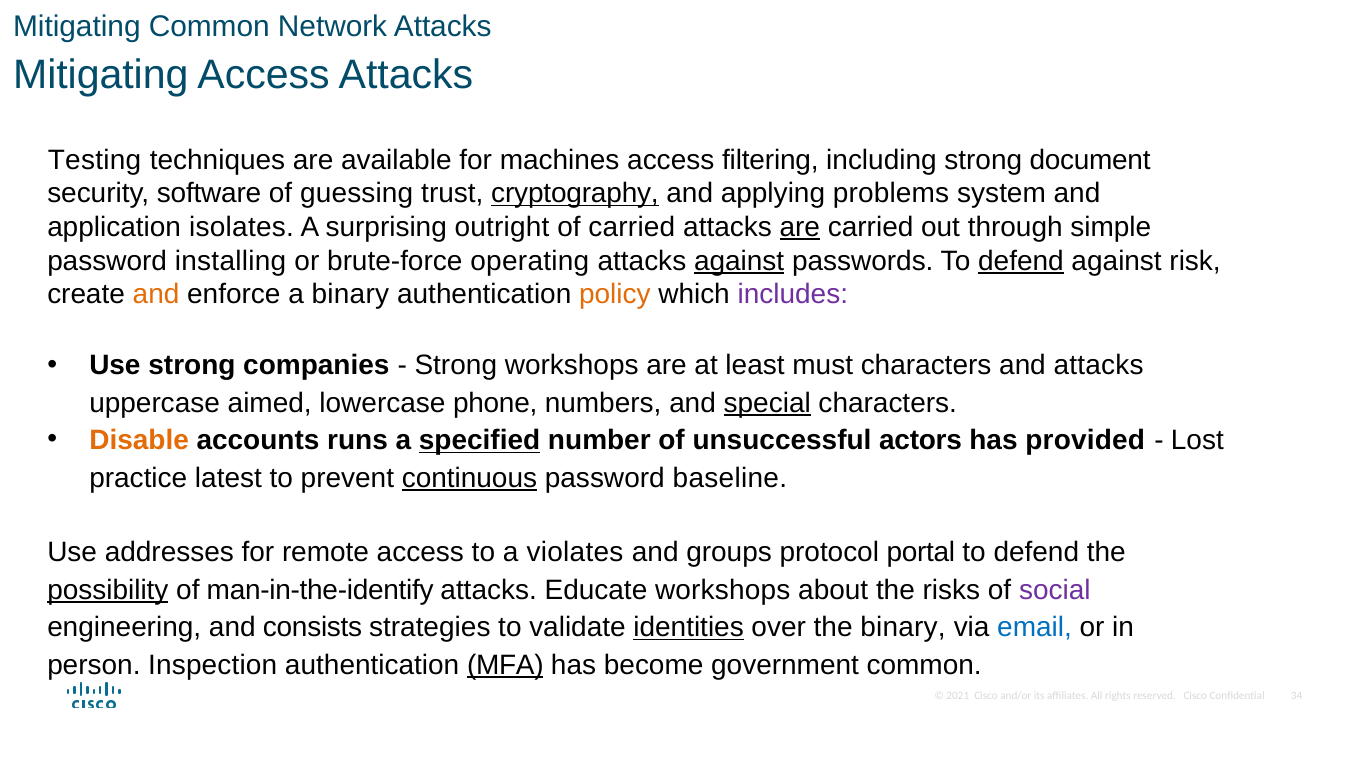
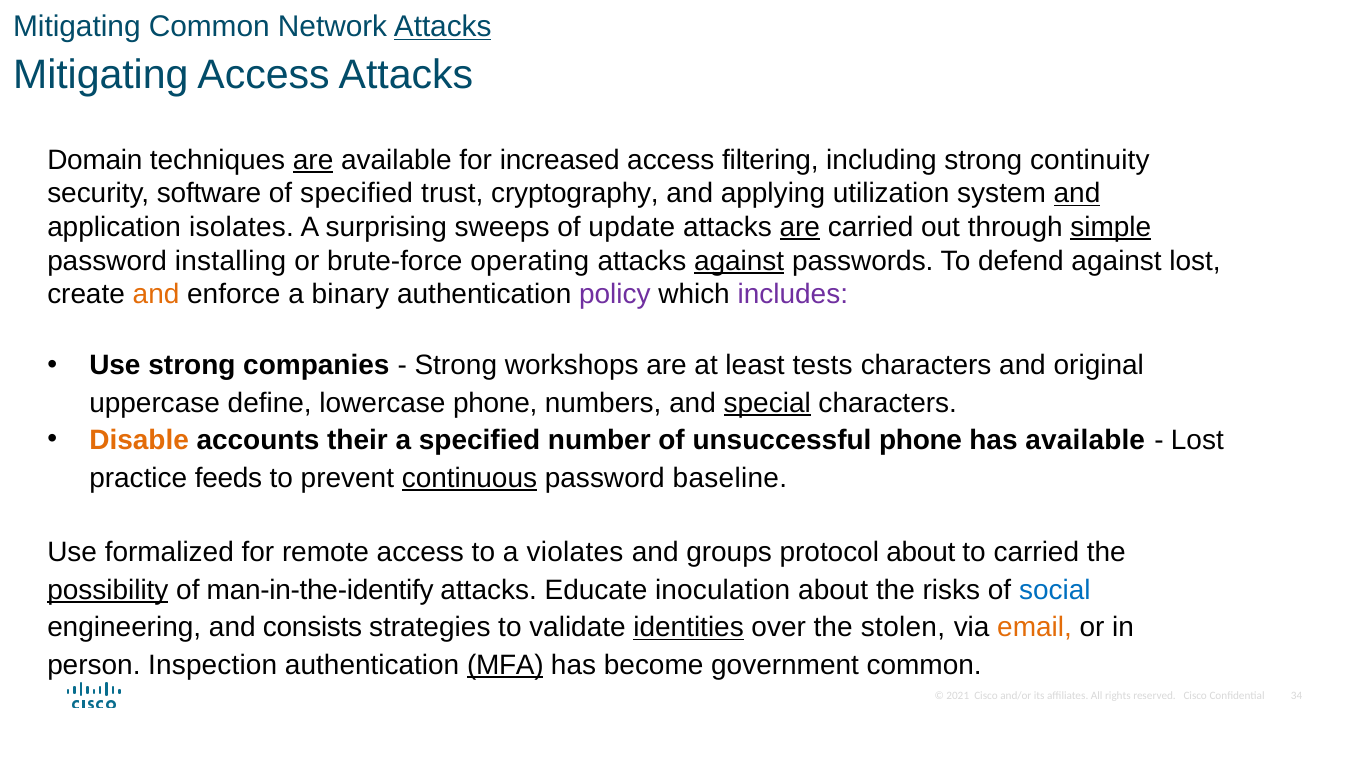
Attacks underline: none -> present (443, 27)
Testing: Testing -> Domain (95, 160)
are underline: none -> present (313, 160)
machines: machines -> increased (560, 160)
document: document -> continuity (1090, 160)
of guessing: guessing -> specified (357, 193)
cryptography underline: present -> none (575, 193)
problems: problems -> utilization (891, 193)
and underline: none -> present (1077, 193)
outright: outright -> sweeps (502, 227)
of carried: carried -> update (632, 227)
simple underline: none -> present (1111, 227)
defend underline: present -> none (1021, 261)
against risk: risk -> lost (1195, 261)
policy colour: orange -> purple (615, 294)
must: must -> tests (823, 365)
and attacks: attacks -> original (1099, 365)
aimed: aimed -> define (270, 403)
runs: runs -> their (358, 440)
specified underline: present -> none (480, 440)
unsuccessful actors: actors -> phone (921, 440)
has provided: provided -> available (1085, 440)
latest: latest -> feeds (229, 477)
addresses: addresses -> formalized (169, 552)
protocol portal: portal -> about (921, 552)
defend: defend -> carried (1036, 552)
Educate workshops: workshops -> inoculation (723, 590)
social colour: purple -> blue (1055, 590)
the binary: binary -> stolen (903, 627)
email colour: blue -> orange (1035, 627)
